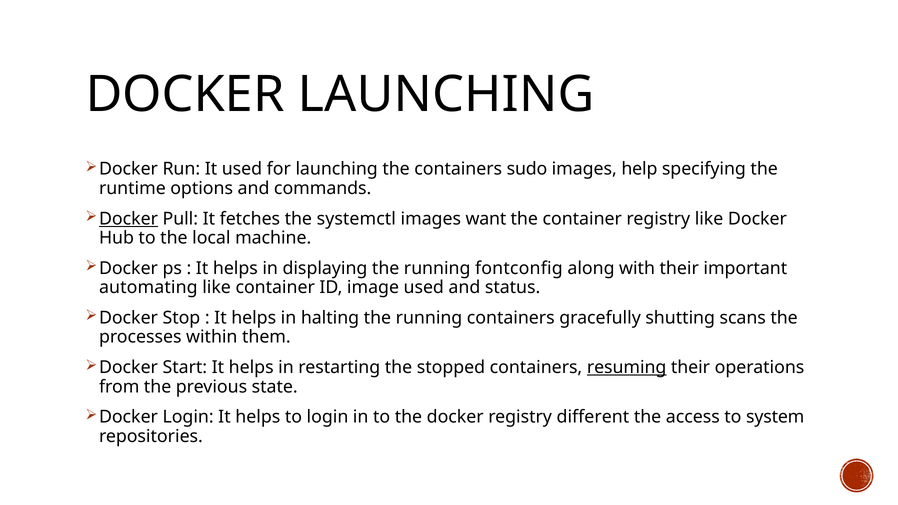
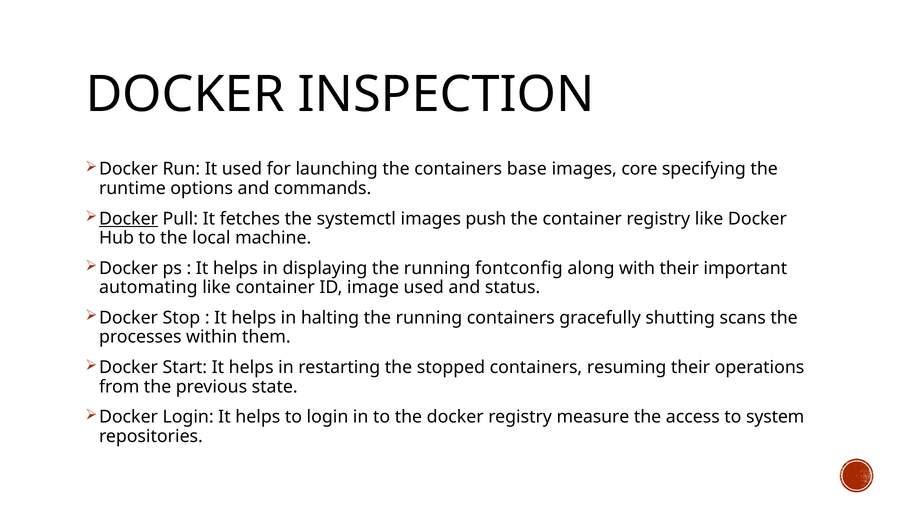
DOCKER LAUNCHING: LAUNCHING -> INSPECTION (446, 95)
sudo: sudo -> base (527, 169)
help: help -> core (639, 169)
want: want -> push (486, 219)
resuming underline: present -> none (627, 368)
different: different -> measure (593, 417)
